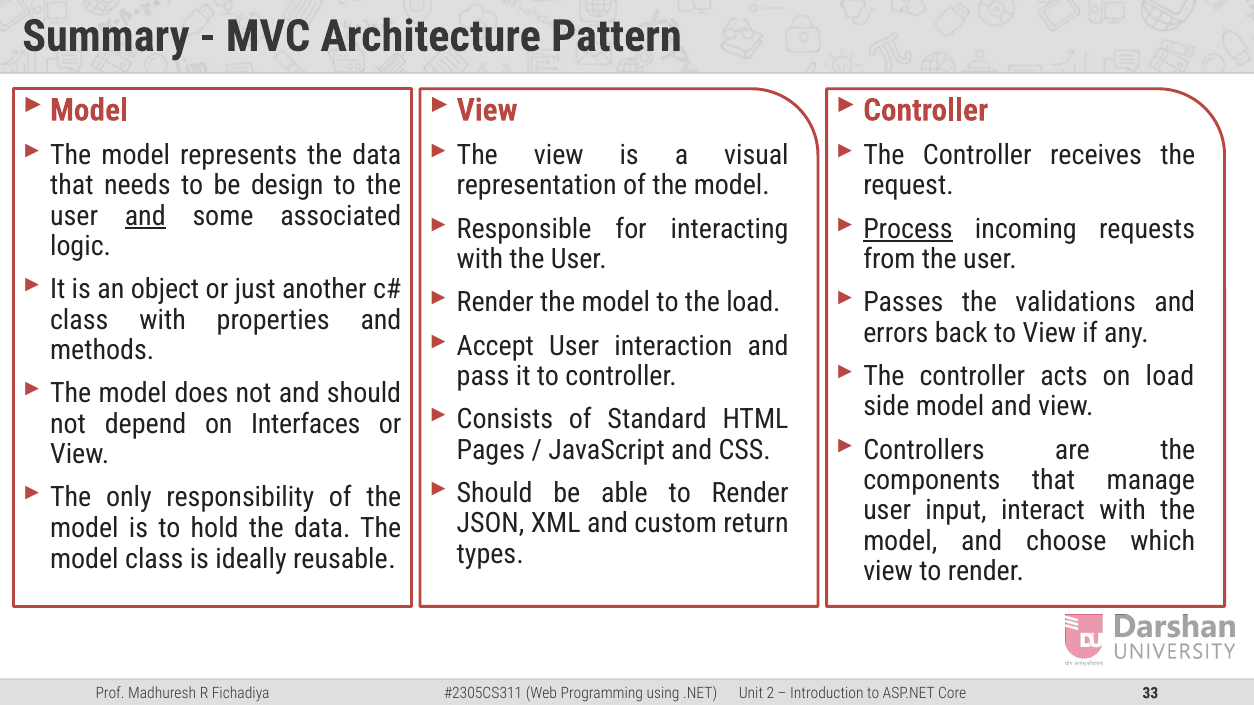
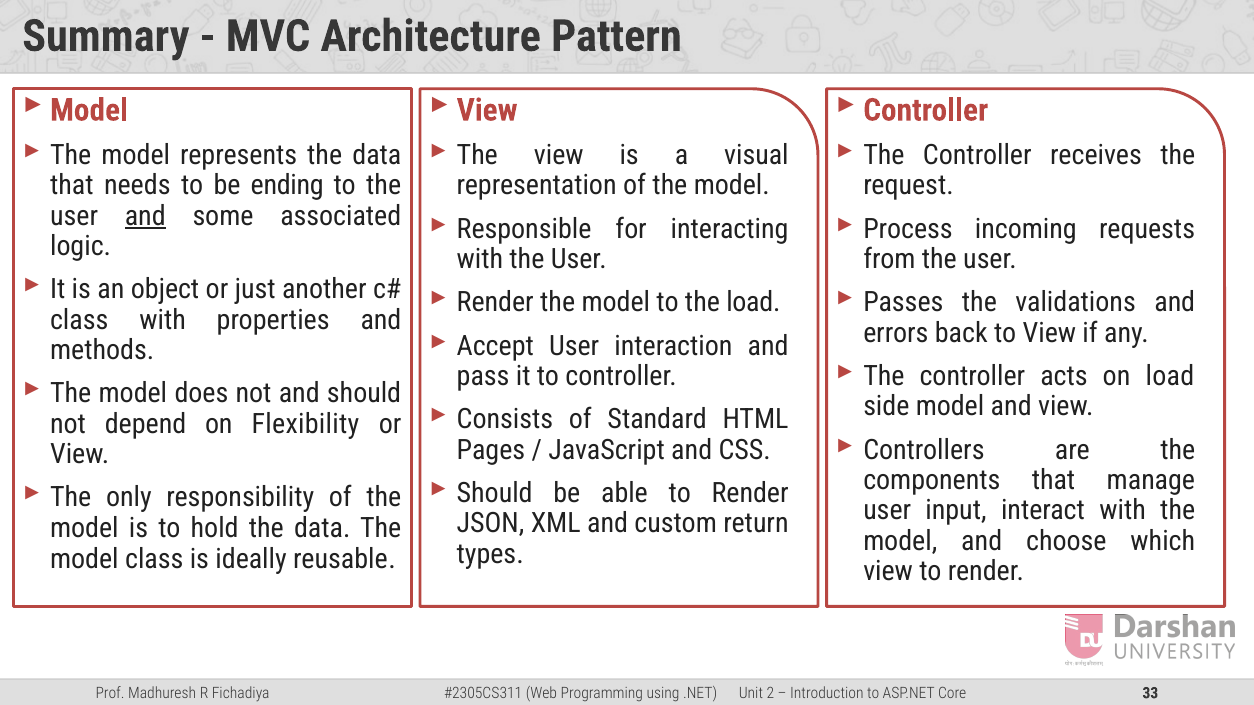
design: design -> ending (287, 186)
Process underline: present -> none (908, 229)
Interfaces: Interfaces -> Flexibility (306, 424)
